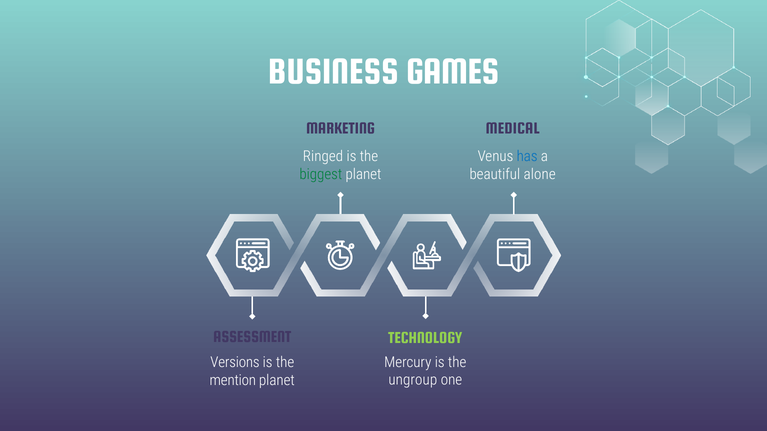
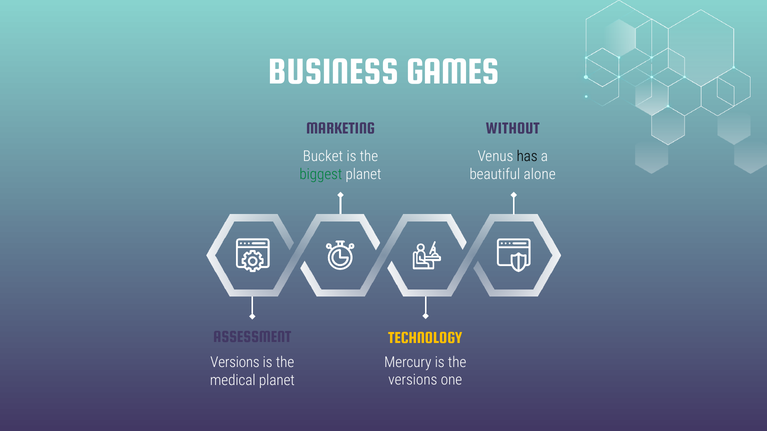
MEDICAL: MEDICAL -> WITHOUT (513, 128)
has colour: blue -> black (527, 156)
Ringed: Ringed -> Bucket (323, 157)
TECHNOLOGY colour: light green -> yellow (425, 338)
mention: mention -> medical (233, 381)
ungroup: ungroup -> versions (413, 380)
